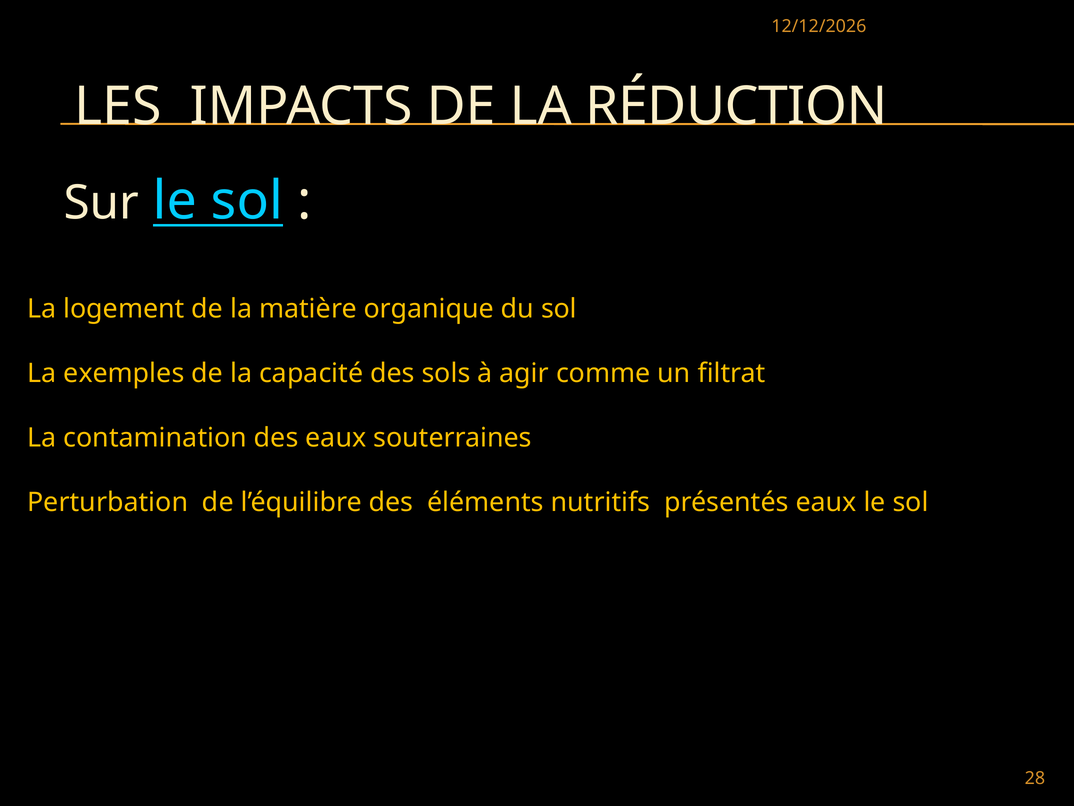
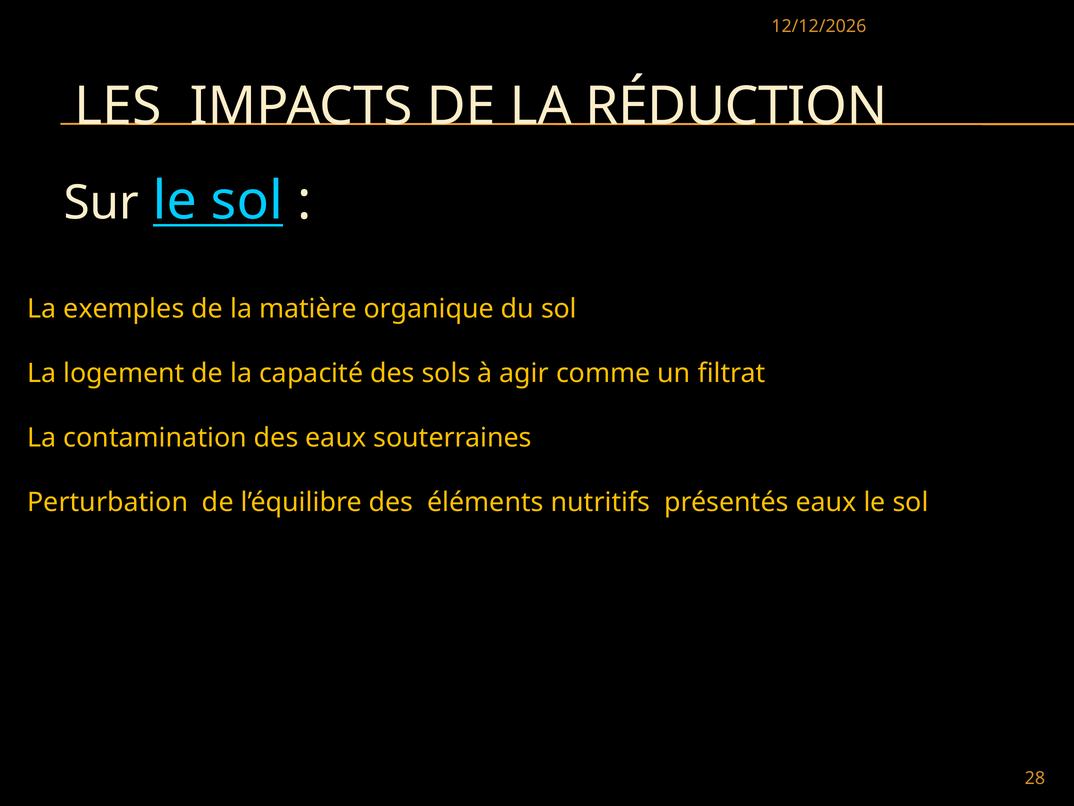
logement: logement -> exemples (124, 309)
exemples: exemples -> logement (124, 373)
